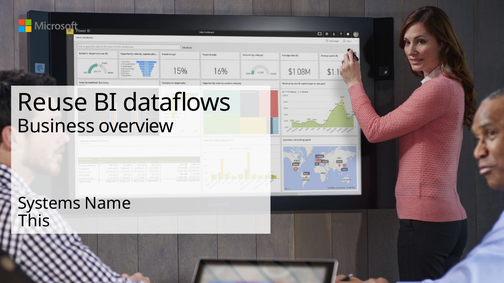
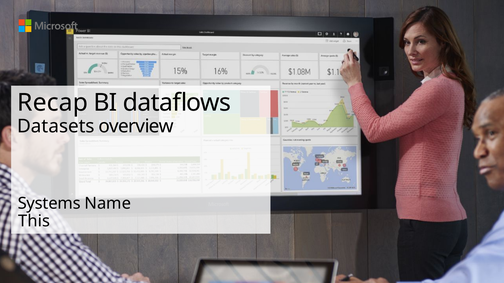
Reuse: Reuse -> Recap (53, 103)
Business: Business -> Datasets (56, 126)
